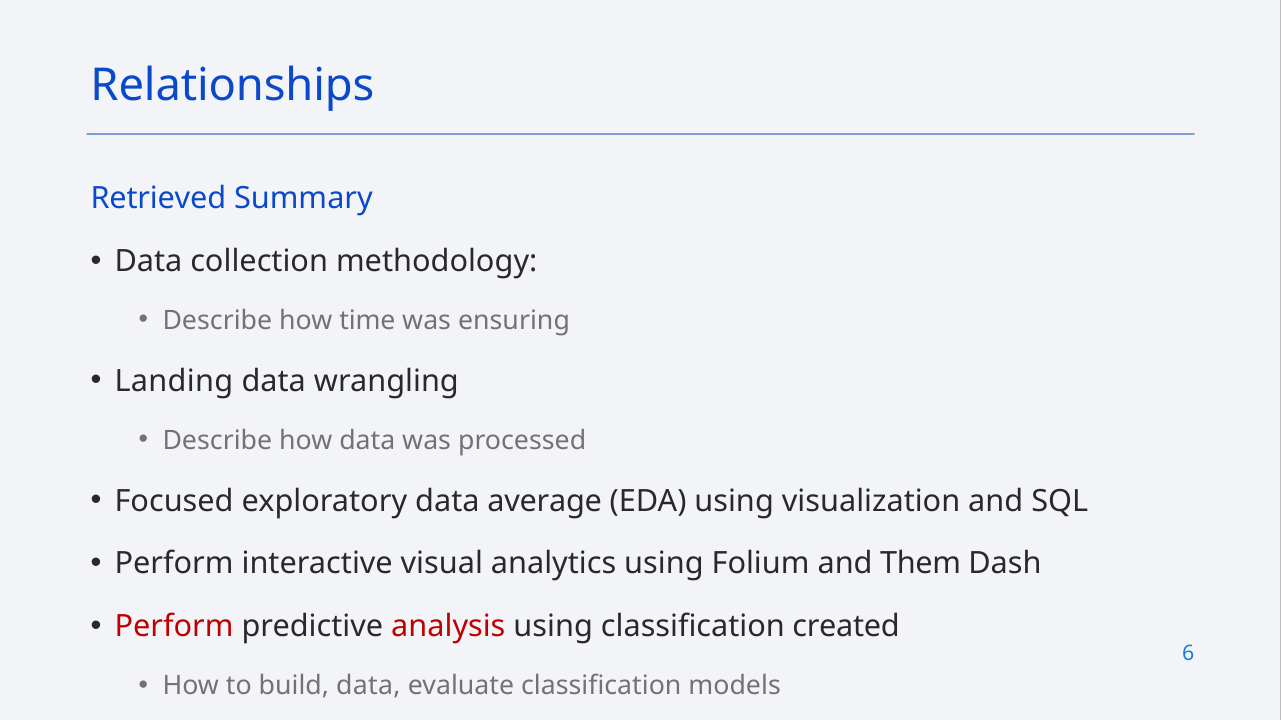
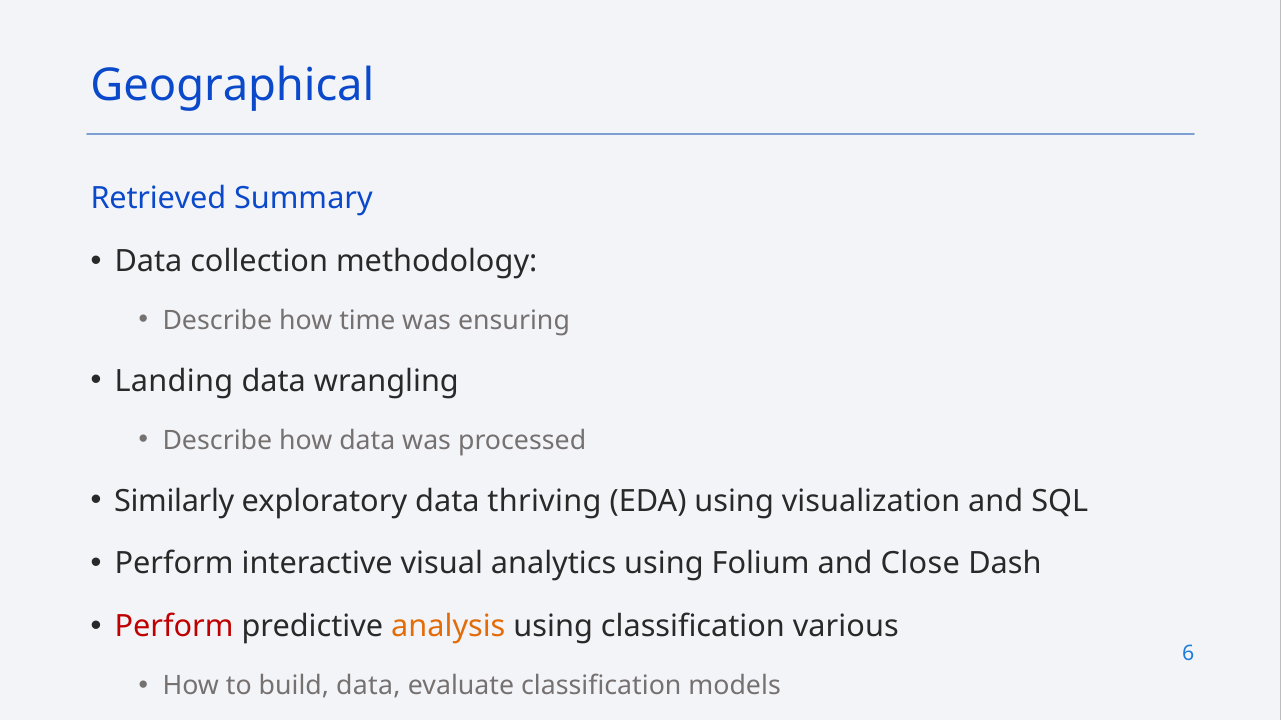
Relationships: Relationships -> Geographical (232, 86)
Focused: Focused -> Similarly (174, 501)
average: average -> thriving (544, 501)
Them: Them -> Close (920, 564)
analysis colour: red -> orange (448, 627)
created: created -> various (846, 627)
